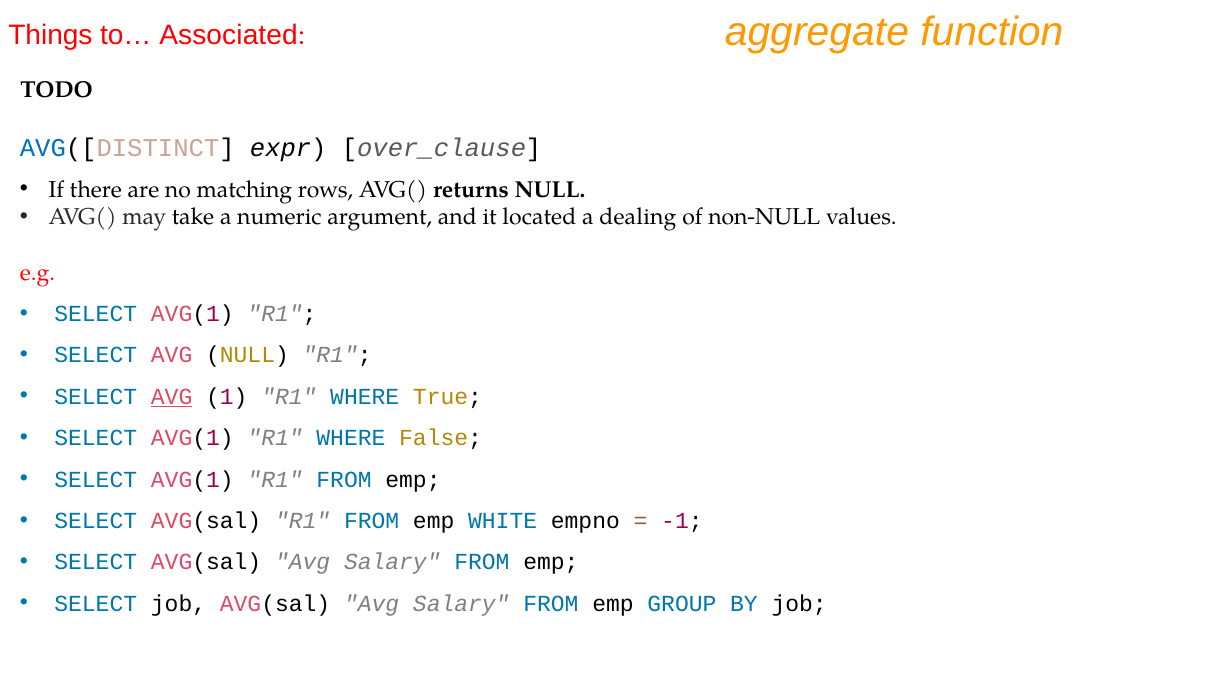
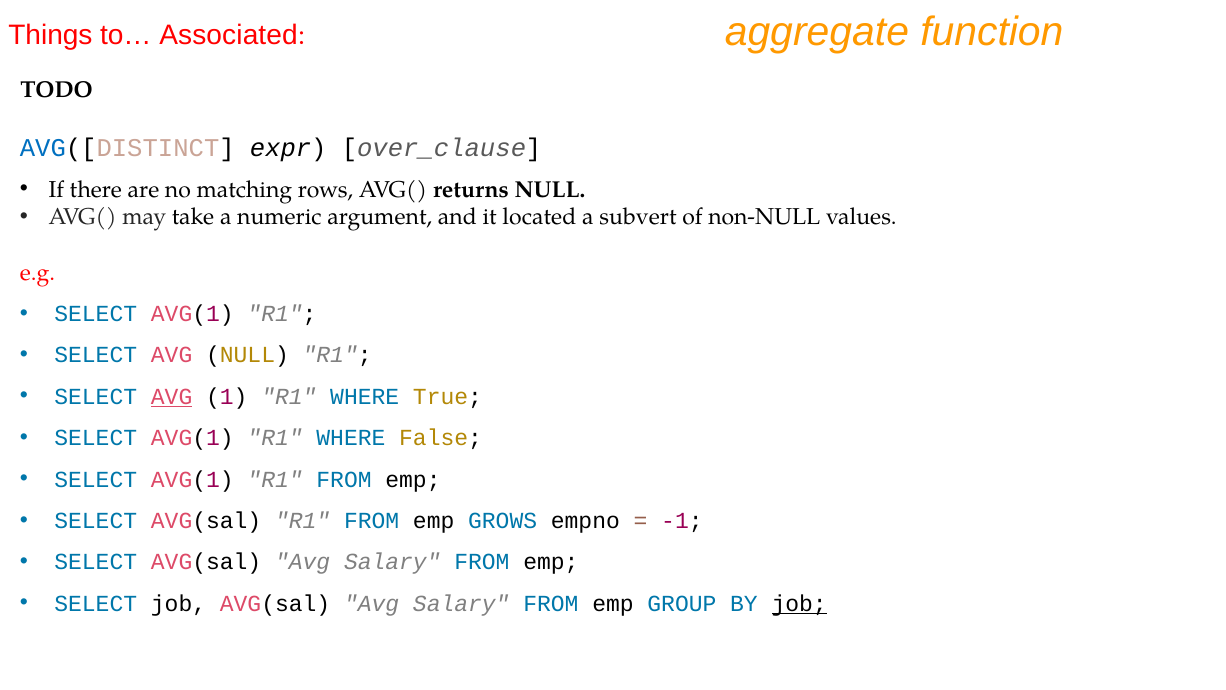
dealing: dealing -> subvert (638, 217)
WHITE: WHITE -> GROWS (503, 521)
job underline: none -> present (799, 603)
